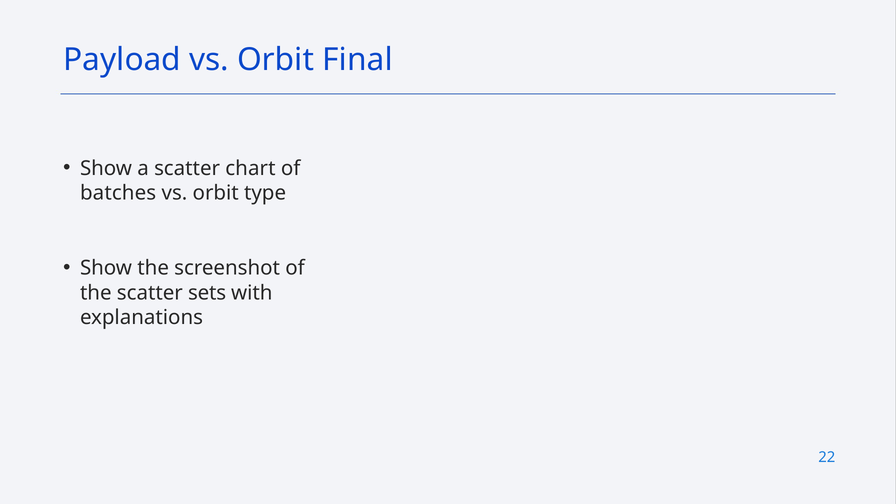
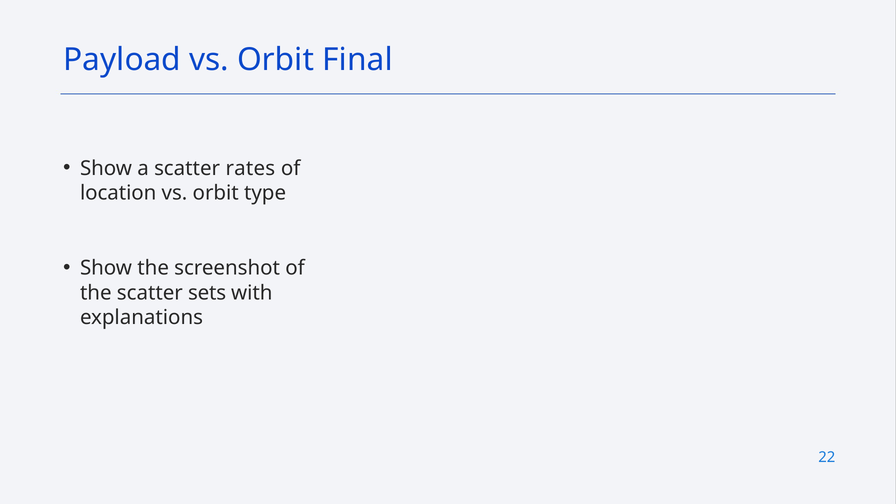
chart: chart -> rates (250, 168)
batches: batches -> location (118, 193)
